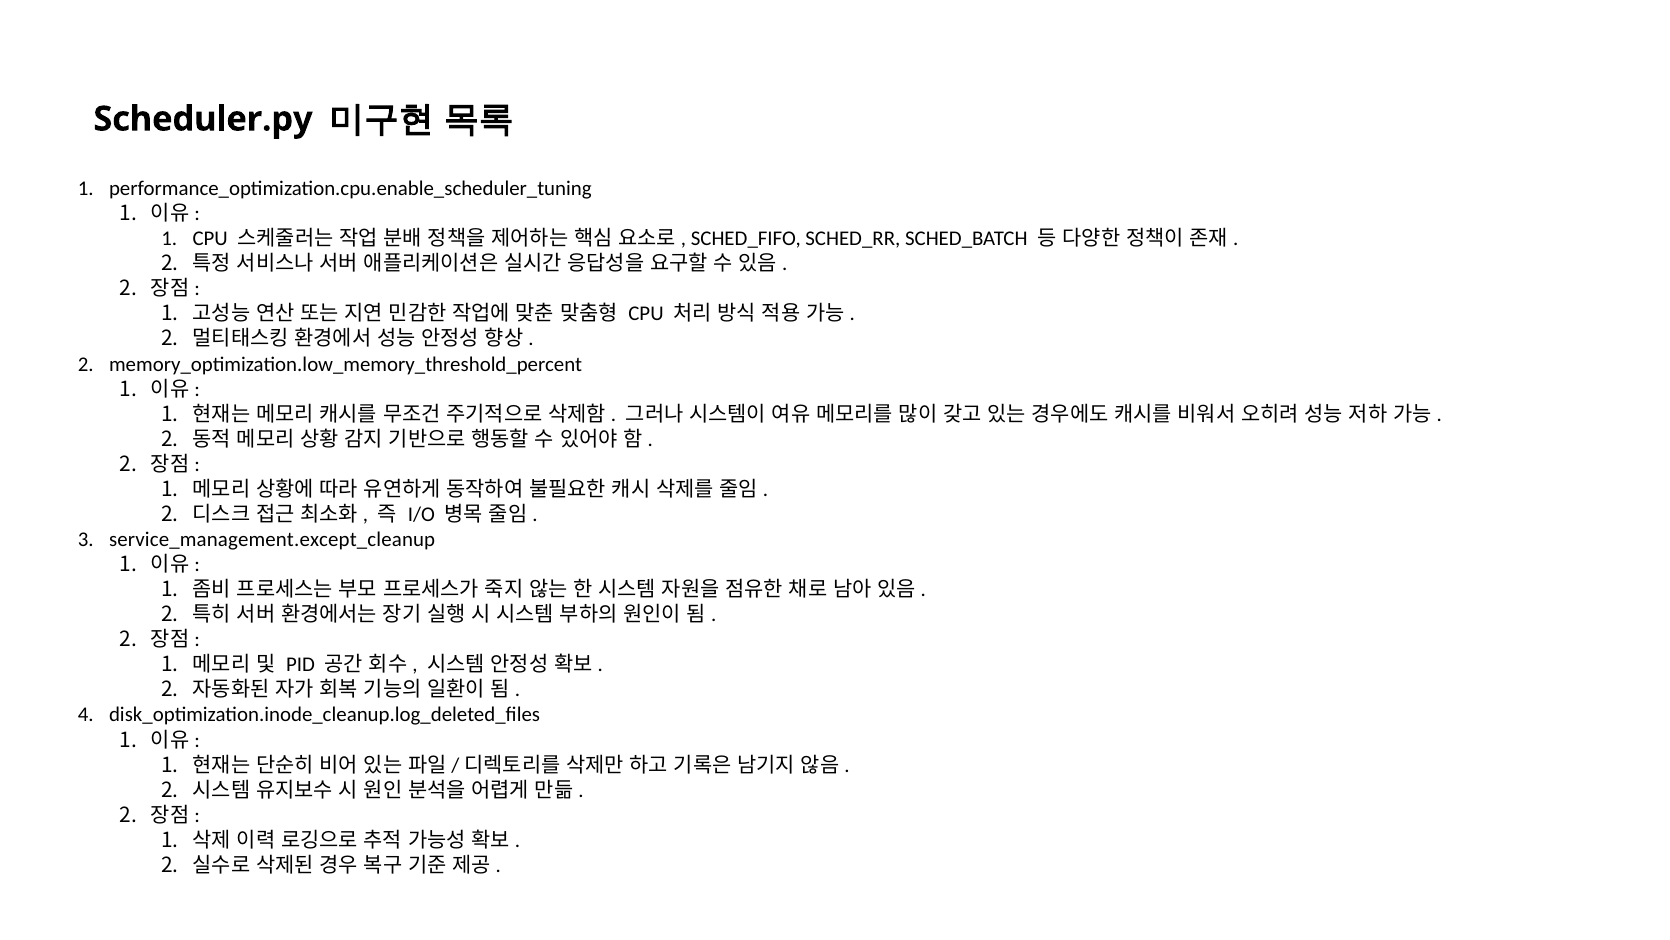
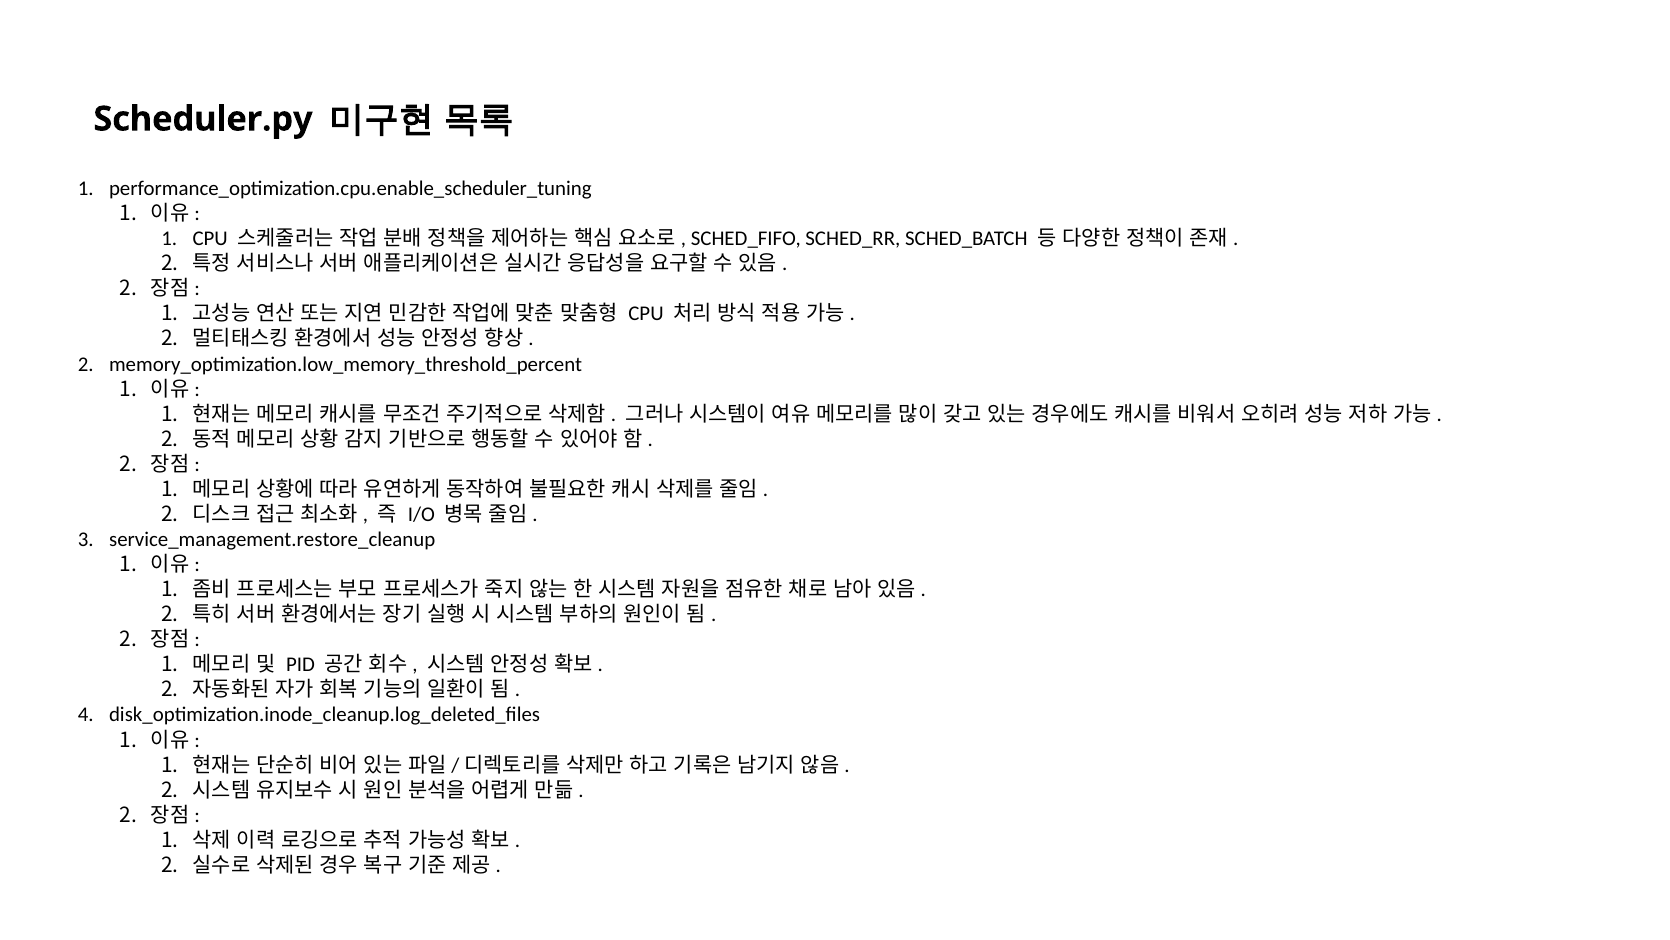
service_management.except_cleanup: service_management.except_cleanup -> service_management.restore_cleanup (272, 539)
